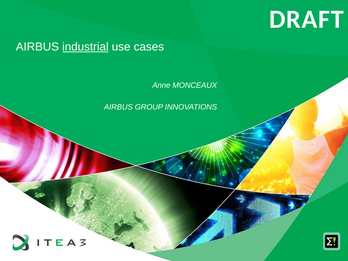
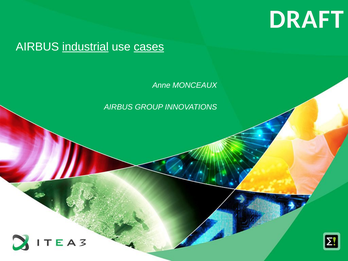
cases underline: none -> present (149, 47)
